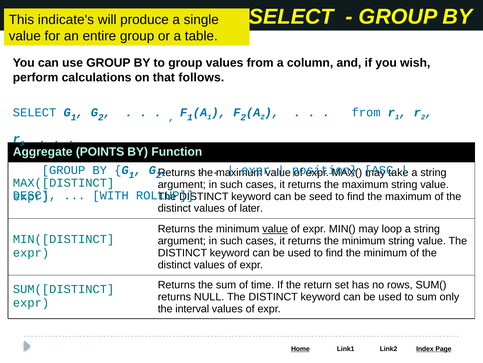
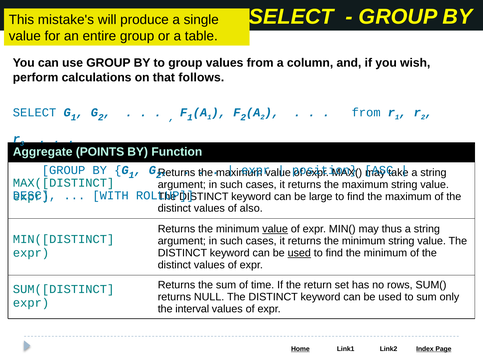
indicate's: indicate's -> mistake's (66, 20)
seed: seed -> large (321, 196)
later: later -> also (251, 208)
loop: loop -> thus (392, 229)
used underline: none -> present (299, 252)
